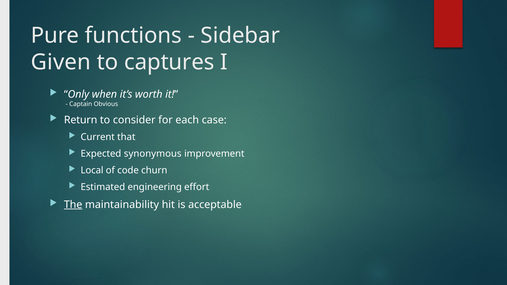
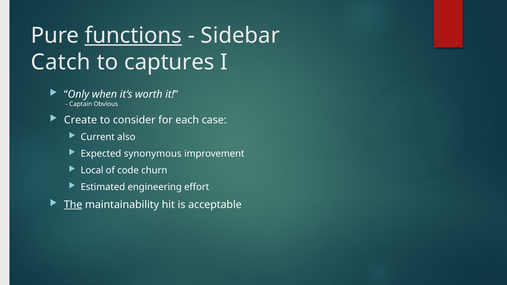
functions underline: none -> present (133, 36)
Given: Given -> Catch (61, 62)
Return: Return -> Create (81, 120)
that: that -> also (126, 137)
